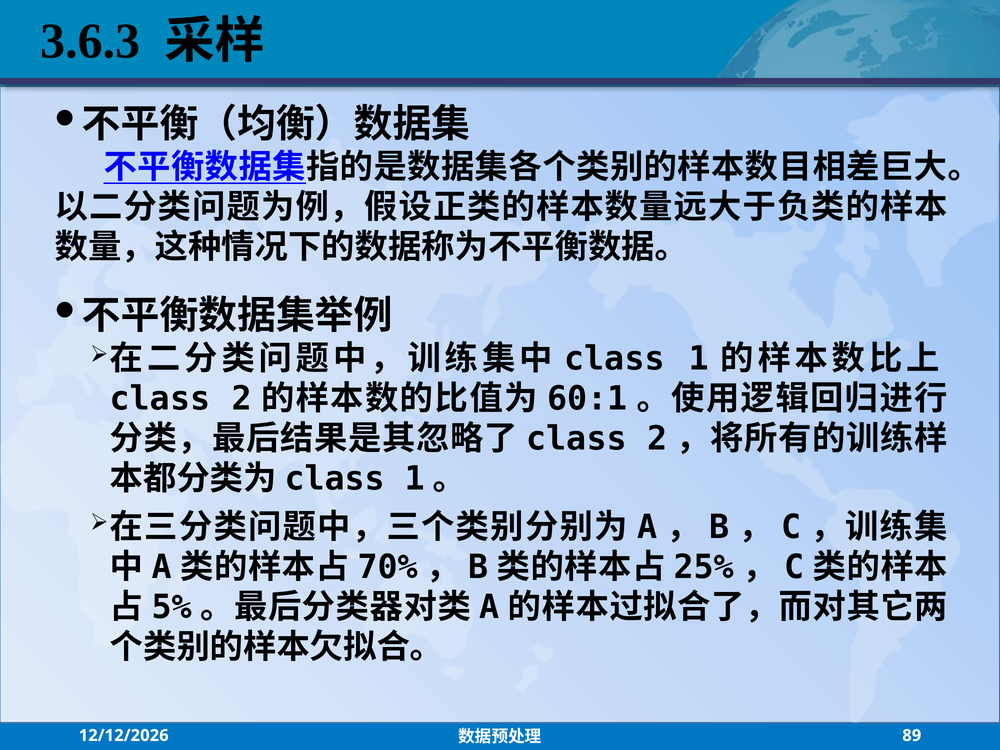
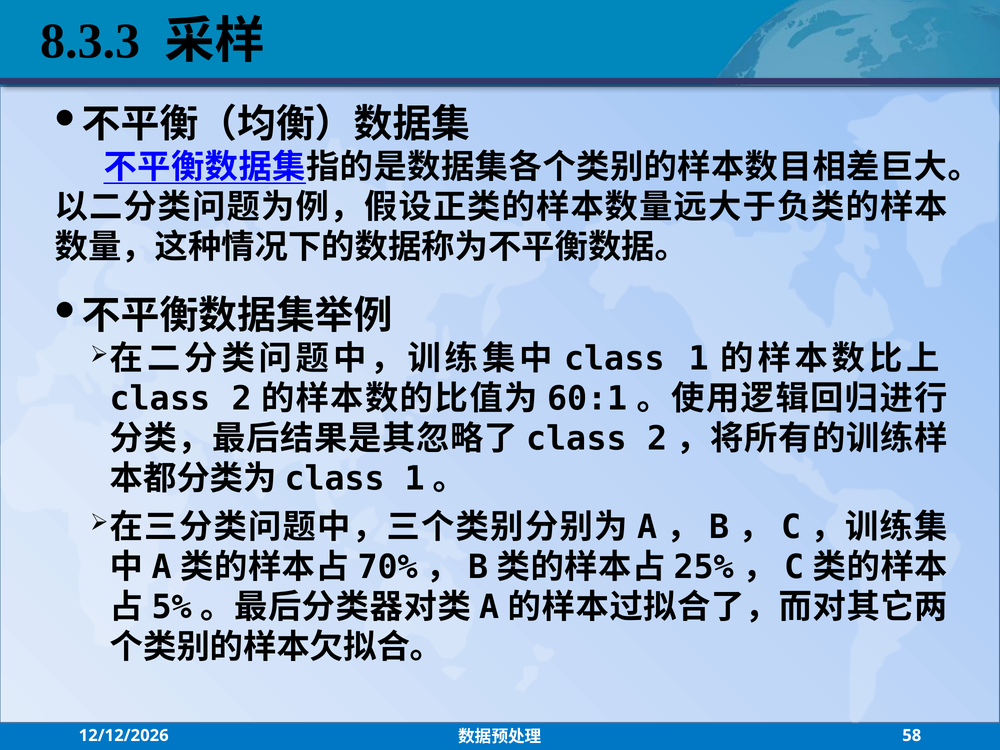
3.6.3: 3.6.3 -> 8.3.3 (90, 41)
89: 89 -> 58 (912, 735)
